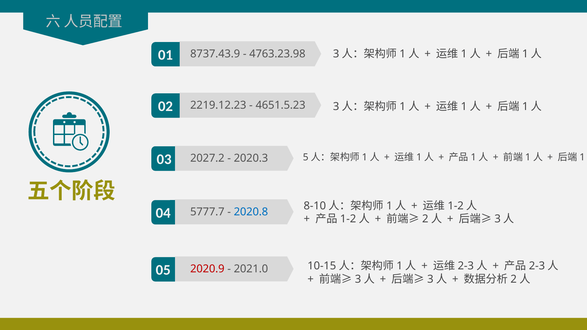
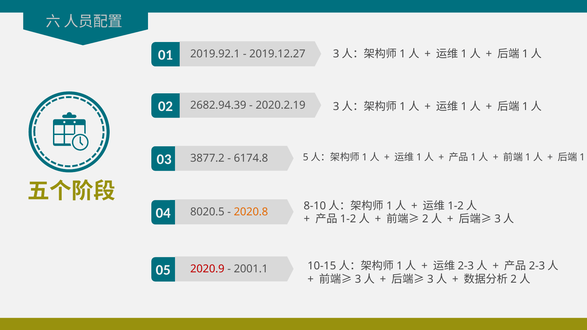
8737.43.9: 8737.43.9 -> 2019.92.1 (215, 54)
4763.23.98: 4763.23.98 -> 2019.12.27 (277, 54)
2219.12.23: 2219.12.23 -> 2682.94.39 (218, 105)
4651.5.23: 4651.5.23 -> 2020.2.19 (281, 105)
2027.2: 2027.2 -> 3877.2 (207, 158)
2020.3: 2020.3 -> 6174.8 (251, 158)
5777.7: 5777.7 -> 8020.5 (207, 212)
2020.8 colour: blue -> orange (251, 212)
2021.0: 2021.0 -> 2001.1 (251, 269)
